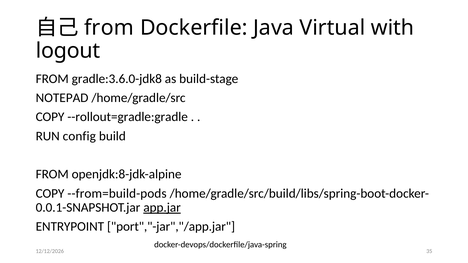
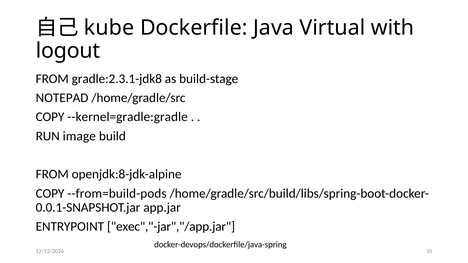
from: from -> kube (109, 28)
gradle:3.6.0-jdk8: gradle:3.6.0-jdk8 -> gradle:2.3.1-jdk8 (117, 79)
--rollout=gradle:gradle: --rollout=gradle:gradle -> --kernel=gradle:gradle (128, 117)
config: config -> image (79, 136)
app.jar underline: present -> none (162, 208)
port","-jar","/app.jar: port","-jar","/app.jar -> exec","-jar","/app.jar (171, 227)
